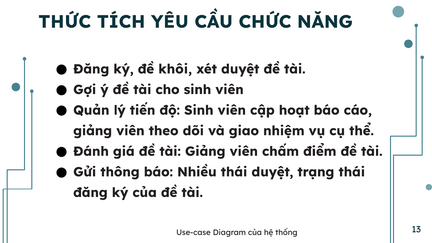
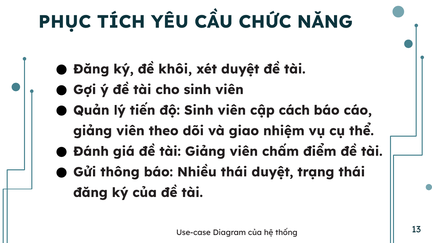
THỨC: THỨC -> PHỤC (65, 22)
hoạt: hoạt -> cách (294, 110)
